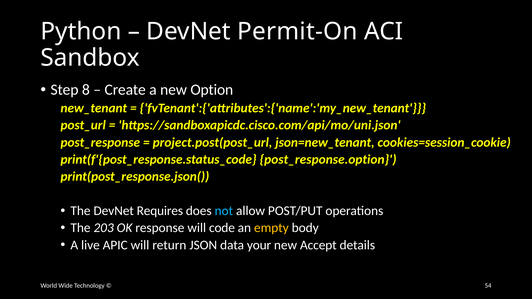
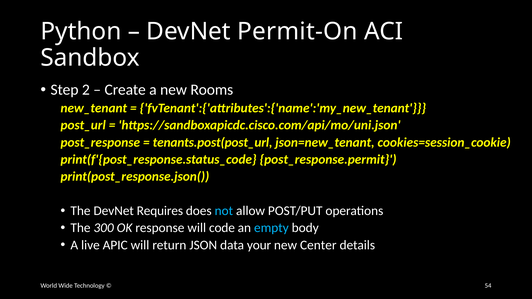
8: 8 -> 2 (86, 90)
Option: Option -> Rooms (212, 90)
project.post(post_url: project.post(post_url -> tenants.post(post_url (213, 142)
post_response.option: post_response.option -> post_response.permit (328, 160)
203: 203 -> 300 (104, 228)
empty colour: yellow -> light blue (271, 228)
Accept: Accept -> Center (318, 245)
